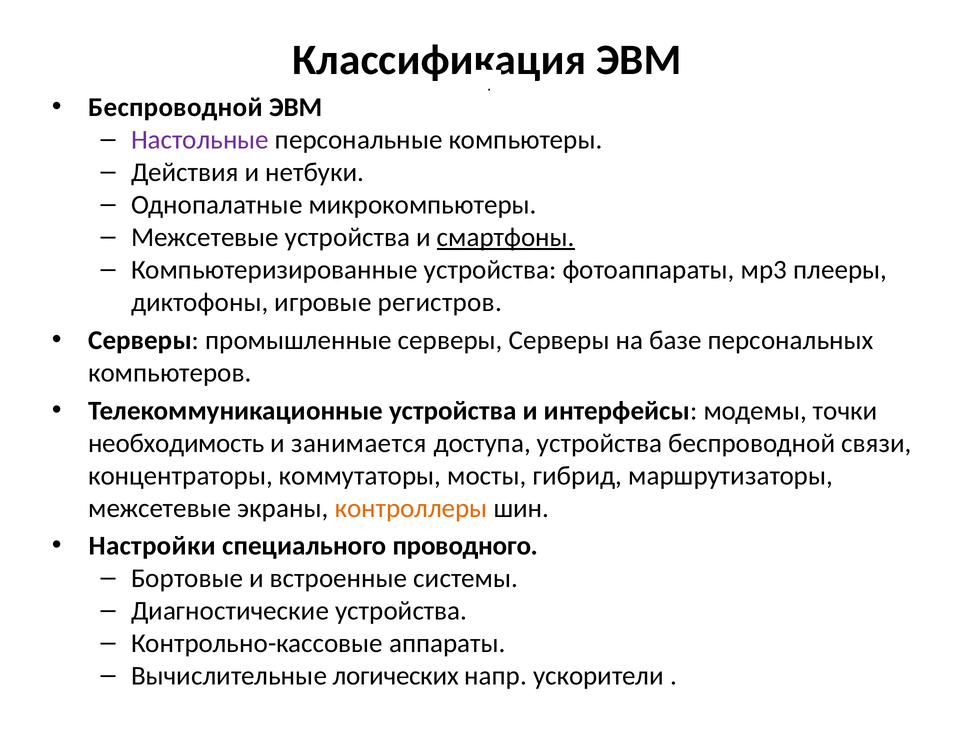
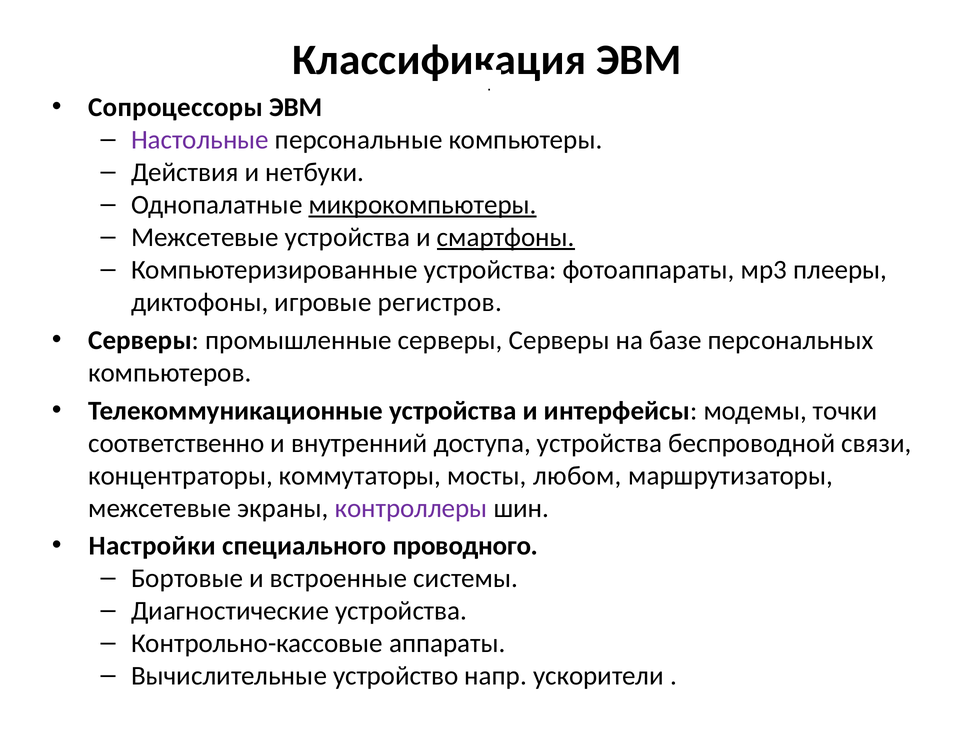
Беспроводной: Беспроводной -> Сопроцессоры (176, 107)
микрокомпьютеры underline: none -> present (423, 205)
необходимость: необходимость -> соответственно (176, 443)
занимается: занимается -> внутренний (359, 443)
гибрид: гибрид -> любом (577, 475)
контроллеры colour: orange -> purple (411, 508)
логических: логических -> устройство (396, 676)
